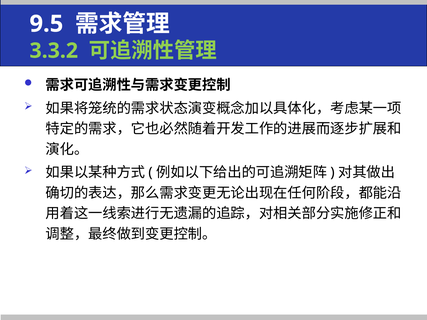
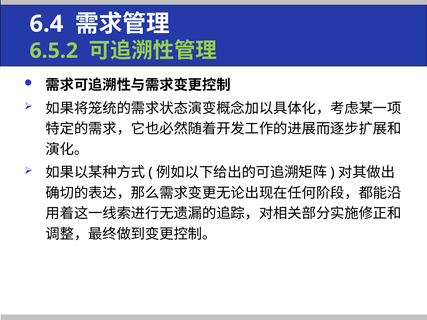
9.5: 9.5 -> 6.4 (46, 24)
3.3.2: 3.3.2 -> 6.5.2 (54, 51)
